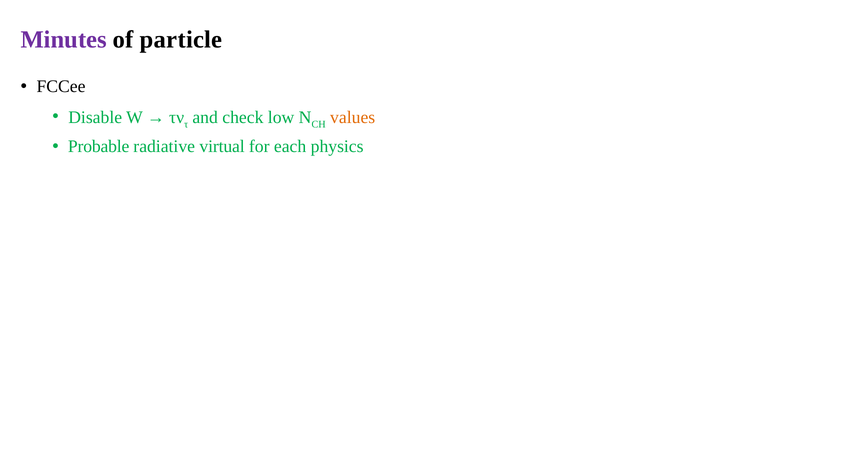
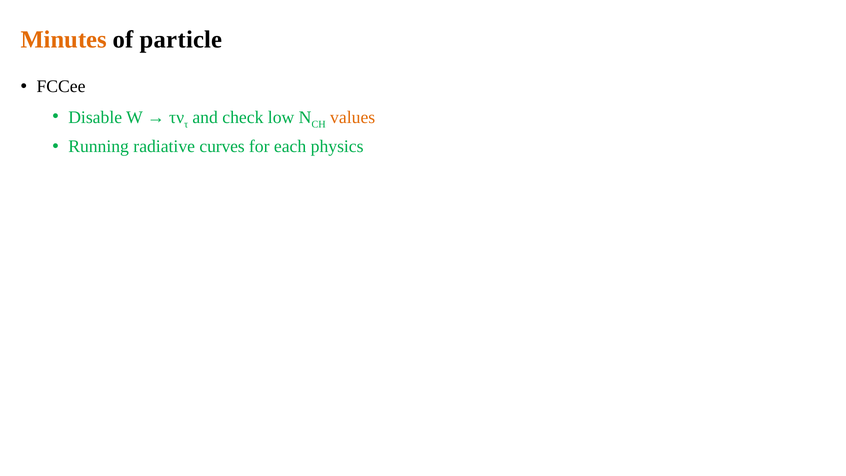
Minutes colour: purple -> orange (64, 40)
Probable: Probable -> Running (99, 147)
virtual: virtual -> curves (222, 147)
